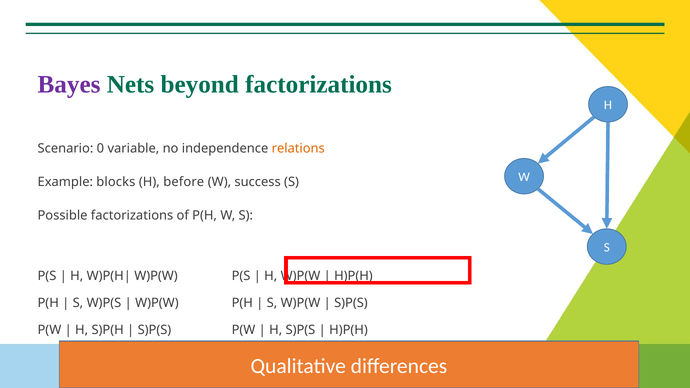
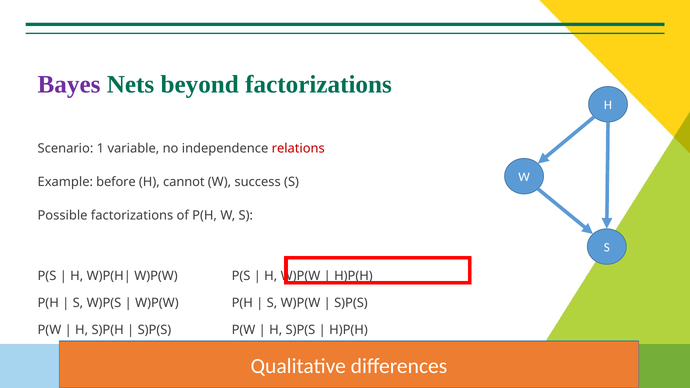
0: 0 -> 1 (100, 149)
relations colour: orange -> red (298, 149)
blocks: blocks -> before (116, 182)
before: before -> cannot (184, 182)
